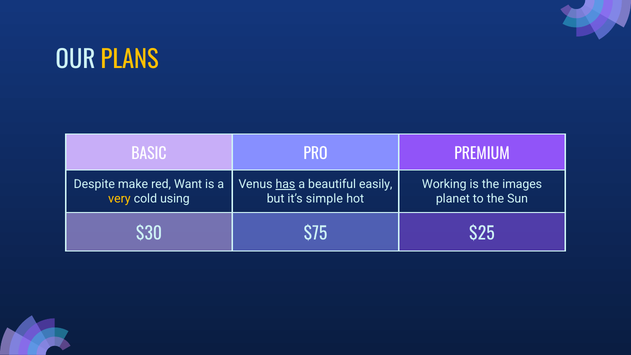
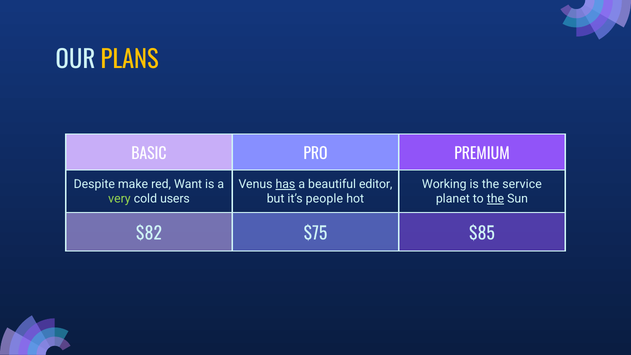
easily: easily -> editor (376, 184)
images: images -> service (522, 184)
very colour: yellow -> light green (119, 199)
using: using -> users (175, 199)
simple: simple -> people (324, 199)
the underline: none -> present (495, 199)
$30: $30 -> $82 (149, 234)
$25: $25 -> $85 (482, 234)
